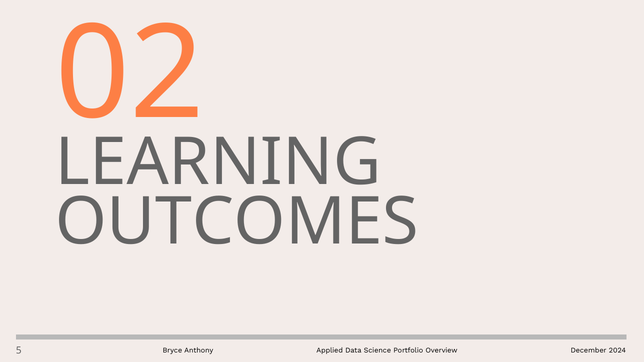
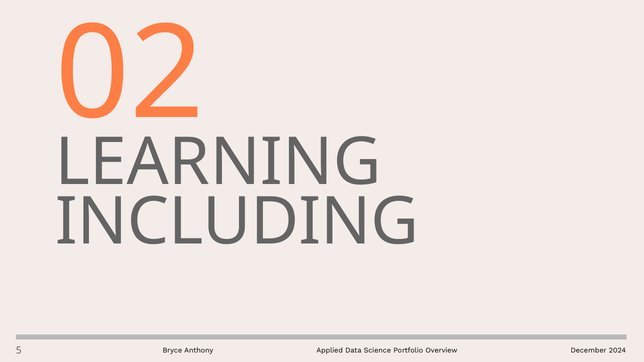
OUTCOMES: OUTCOMES -> INCLUDING (237, 222)
